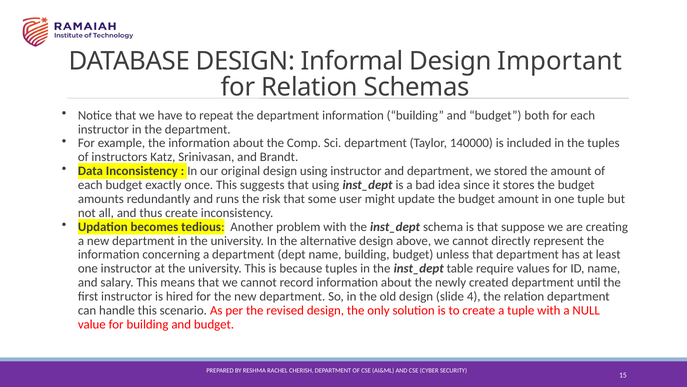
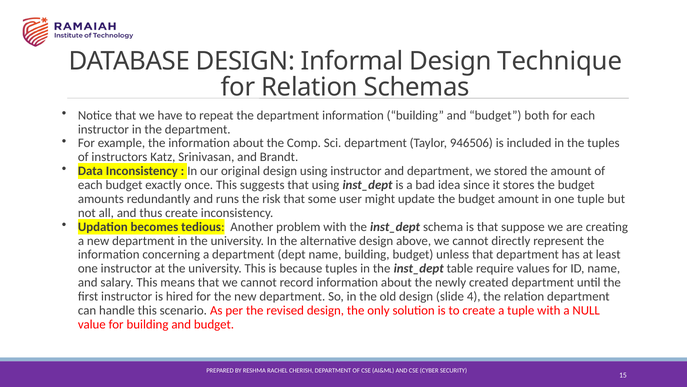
Important: Important -> Technique (560, 61)
140000: 140000 -> 946506 (471, 143)
